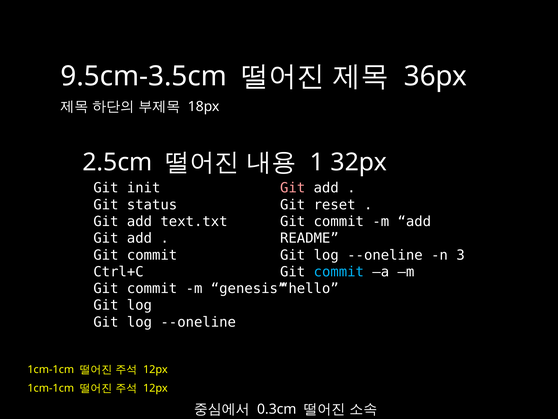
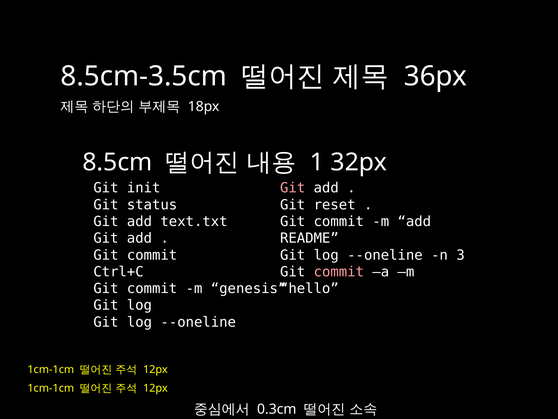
9.5cm-3.5cm: 9.5cm-3.5cm -> 8.5cm-3.5cm (144, 76)
2.5cm: 2.5cm -> 8.5cm (117, 162)
commit colour: light blue -> pink (339, 272)
